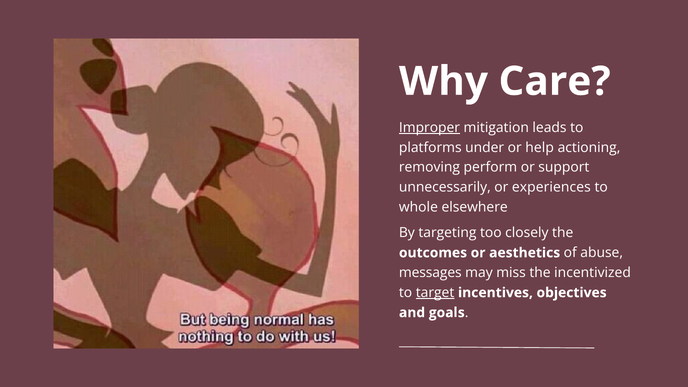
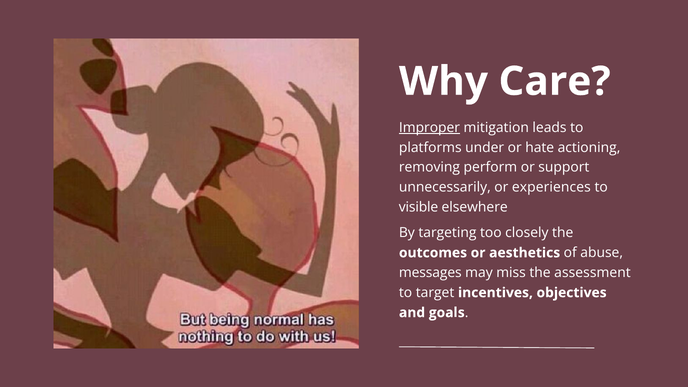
help: help -> hate (540, 147)
whole: whole -> visible (419, 207)
incentivized: incentivized -> assessment (593, 273)
target underline: present -> none (435, 293)
